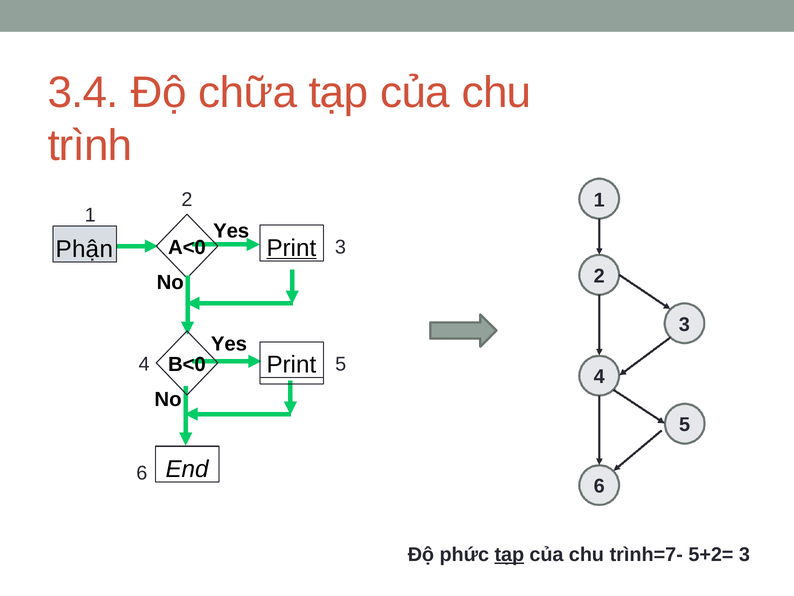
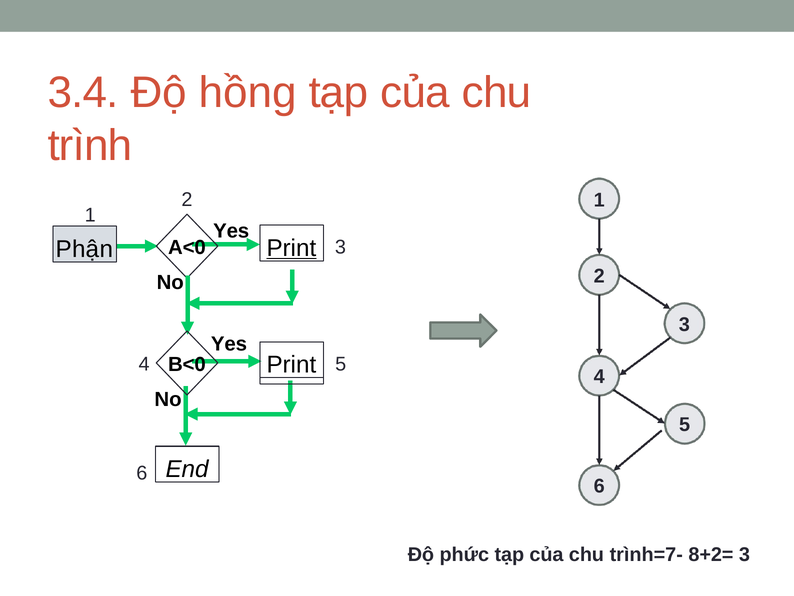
chữa: chữa -> hồng (248, 92)
tạp underline: present -> none (509, 554)
5+2=: 5+2= -> 8+2= (711, 554)
